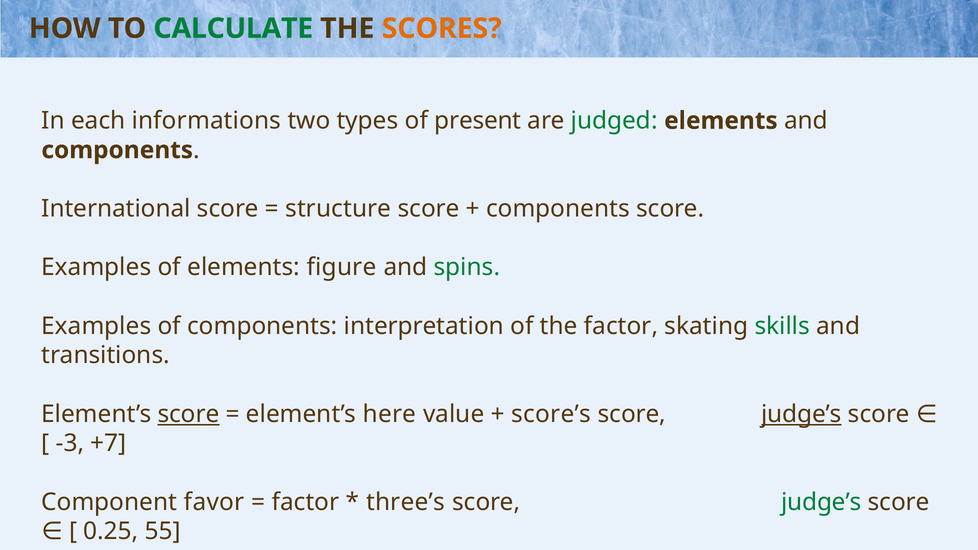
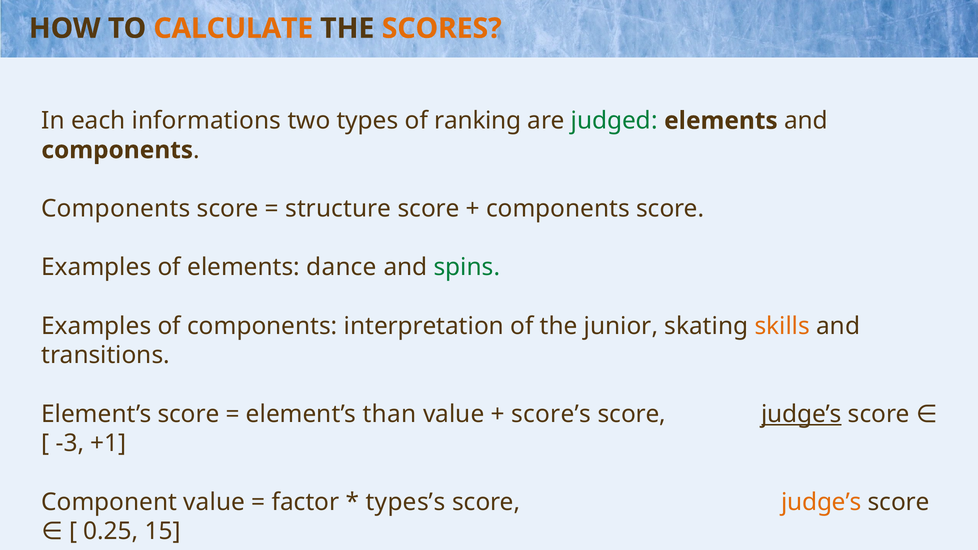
CALCULATE colour: green -> orange (233, 28)
present: present -> ranking (478, 121)
International: International -> Components (116, 209)
figure: figure -> dance (342, 267)
the factor: factor -> junior (621, 326)
skills colour: green -> orange (782, 326)
score underline: present -> none (189, 414)
here: here -> than (389, 414)
+7: +7 -> +1 (109, 444)
Component favor: favor -> value (214, 502)
three’s: three’s -> types’s (406, 502)
judge’s colour: green -> orange (821, 502)
55: 55 -> 15 (163, 532)
